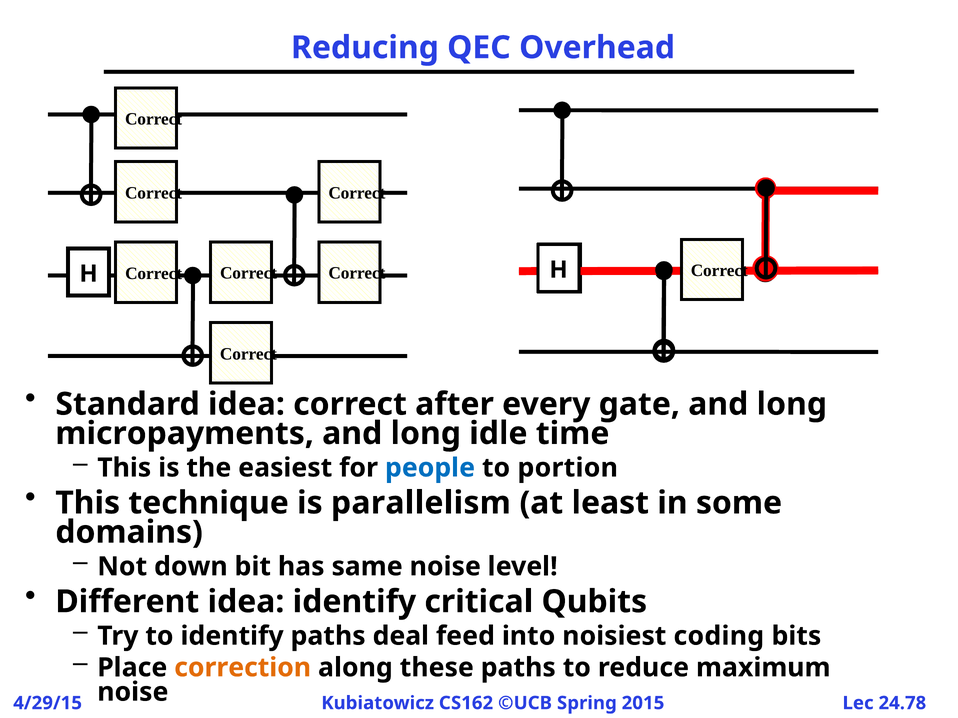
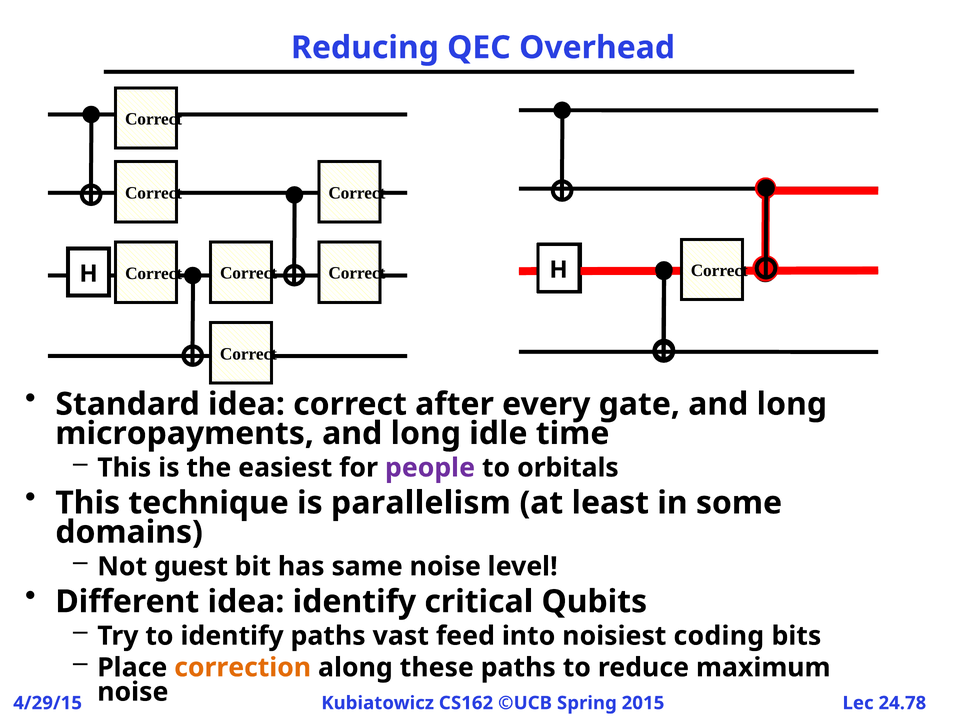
people colour: blue -> purple (430, 468)
portion: portion -> orbitals (568, 468)
down: down -> guest (191, 567)
deal: deal -> vast (401, 636)
